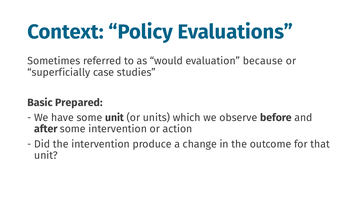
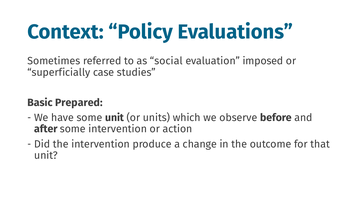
would: would -> social (166, 61)
because: because -> imposed (263, 61)
